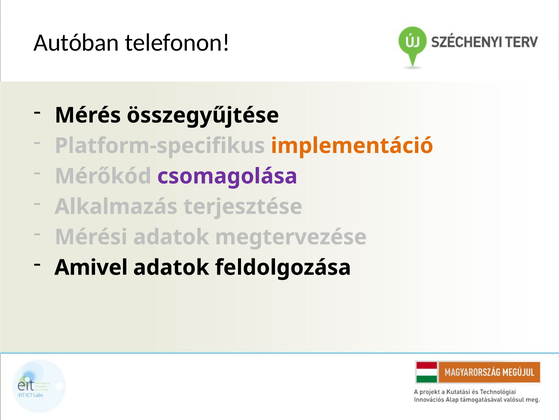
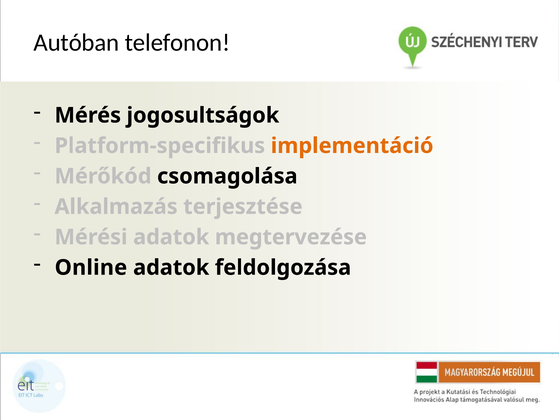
összegyűjtése: összegyűjtése -> jogosultságok (203, 115)
csomagolása colour: purple -> black (227, 176)
Amivel: Amivel -> Online (91, 267)
